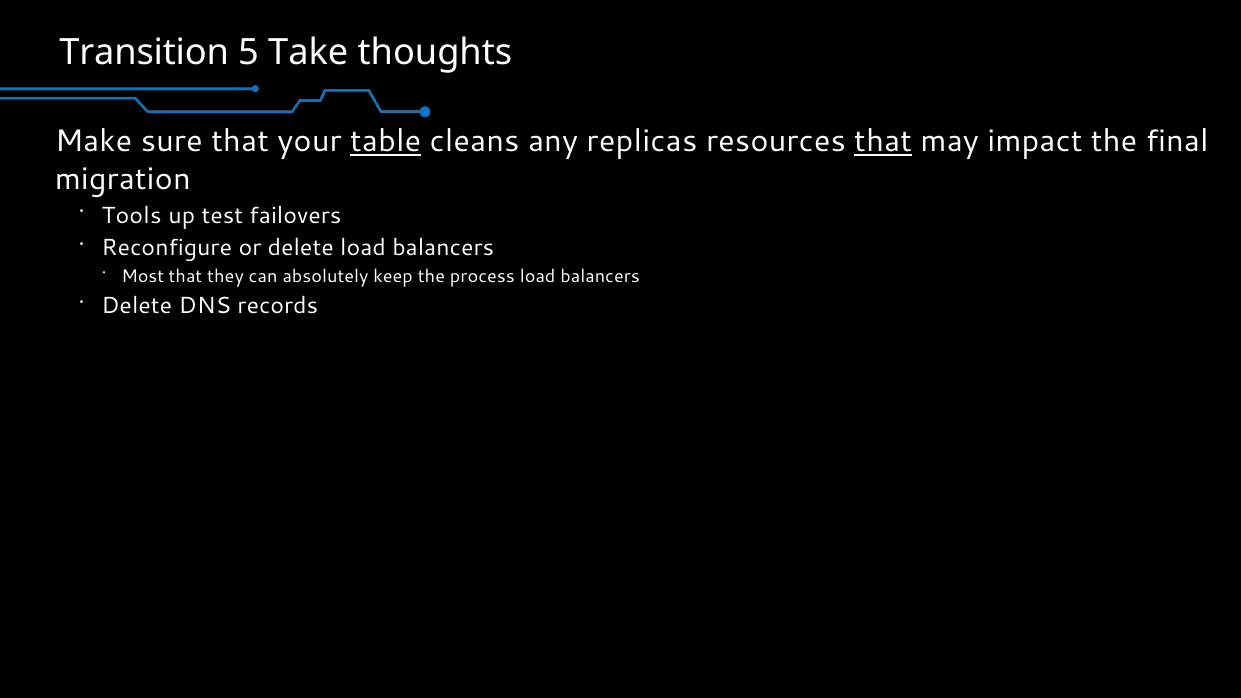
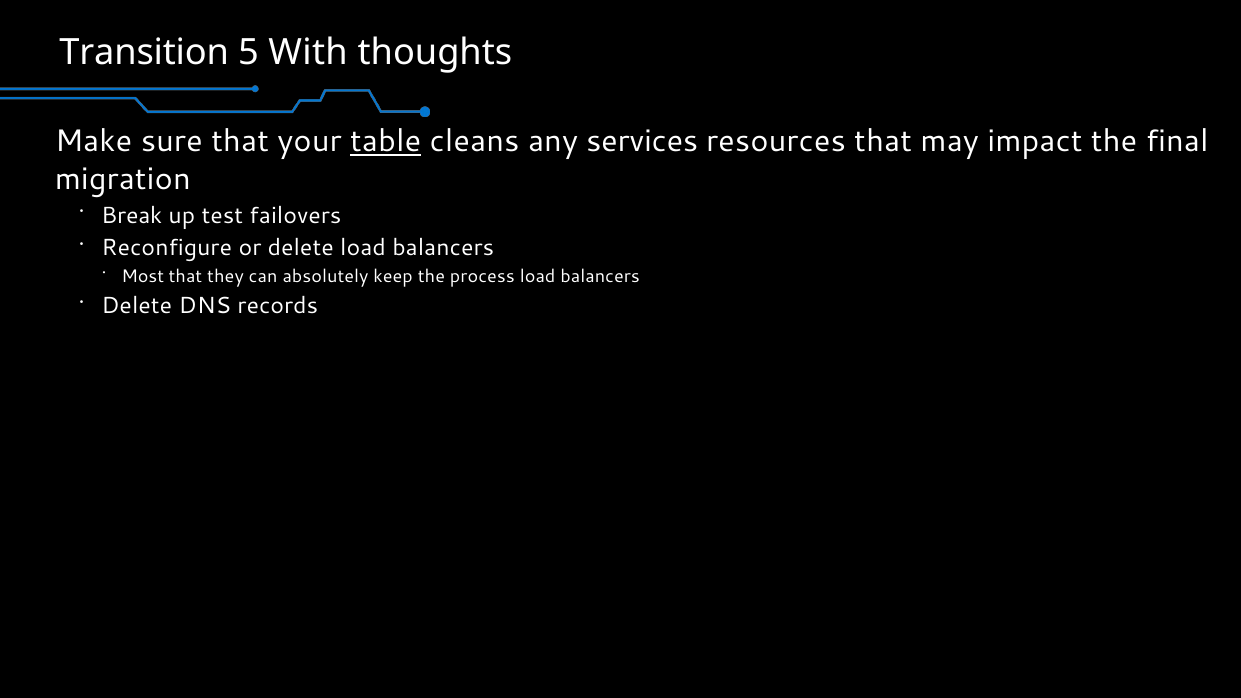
Take: Take -> With (308, 52)
replicas: replicas -> services (642, 142)
that underline: present -> none (883, 142)
Tools: Tools -> Break (132, 216)
